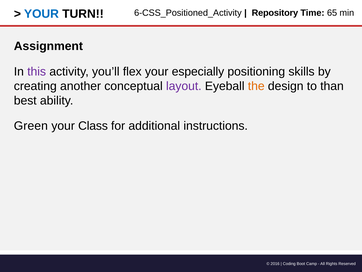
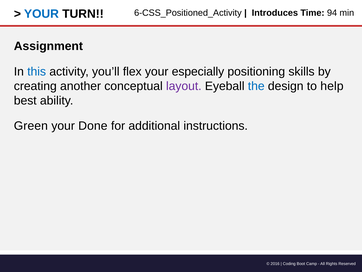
Repository: Repository -> Introduces (275, 13)
65: 65 -> 94 (332, 13)
this colour: purple -> blue (37, 71)
the colour: orange -> blue (256, 86)
than: than -> help (332, 86)
Class: Class -> Done (93, 126)
